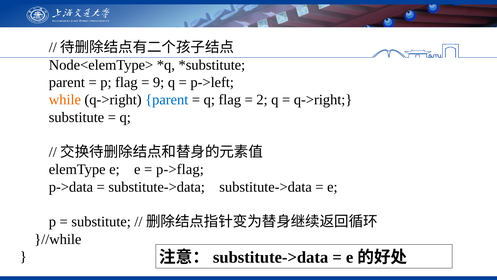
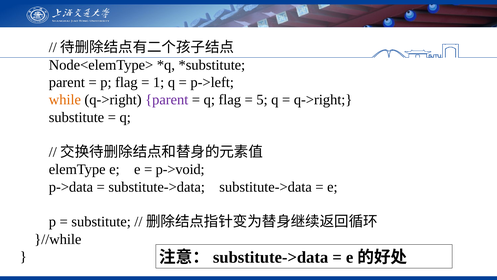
9: 9 -> 1 (159, 82)
parent colour: blue -> purple (167, 100)
2: 2 -> 5 (262, 100)
p->flag: p->flag -> p->void (180, 169)
